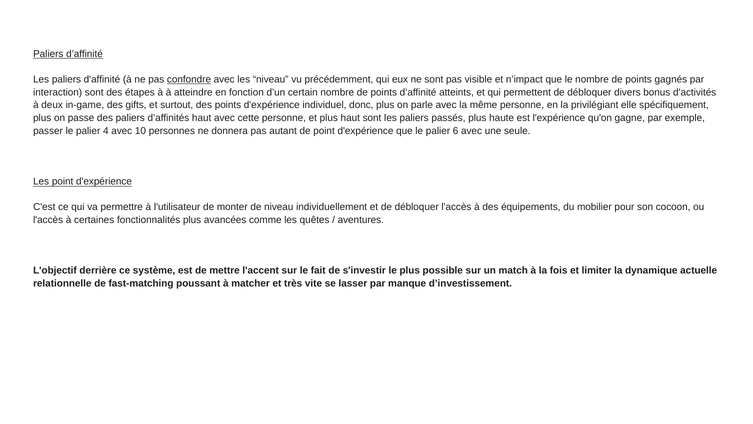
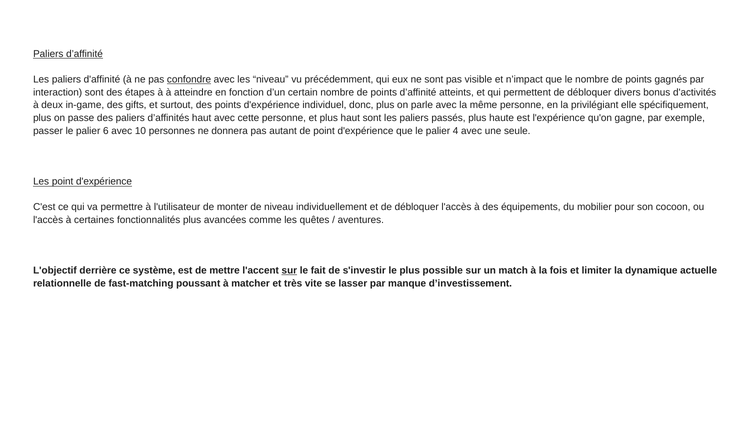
4: 4 -> 6 (106, 131)
6: 6 -> 4 (456, 131)
sur underline: none -> present (289, 270)
